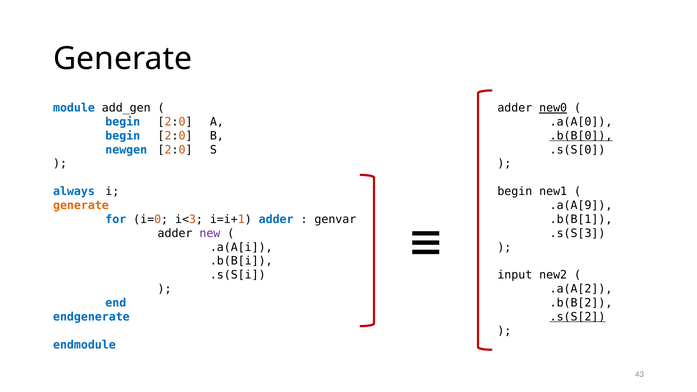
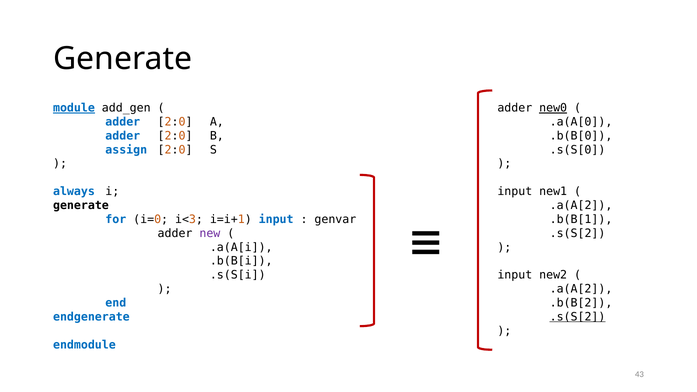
module underline: none -> present (74, 108)
begin: begin -> adder (123, 122)
begin: begin -> adder (123, 136)
.b(B[0 underline: present -> none (581, 136)
newgen: newgen -> assign (126, 150)
begin: begin -> input (515, 192)
generate colour: orange -> black (81, 205)
.a(A[9: .a(A[9 -> .a(A[2 (581, 205)
i=i+1 adder: adder -> input (276, 219)
.s(S[3: .s(S[3 -> .s(S[2 (578, 233)
